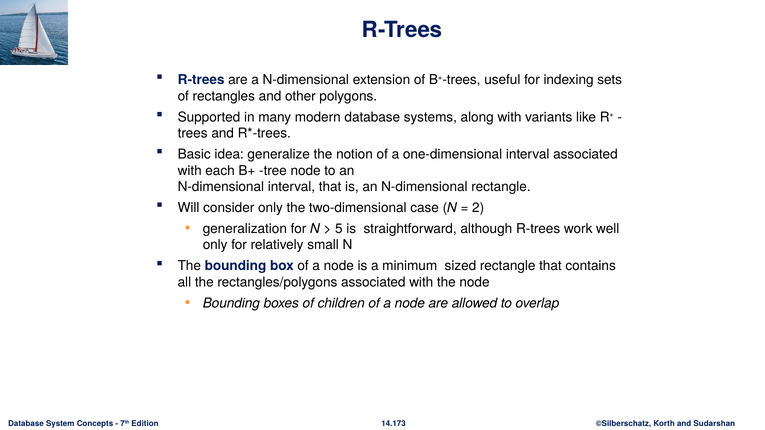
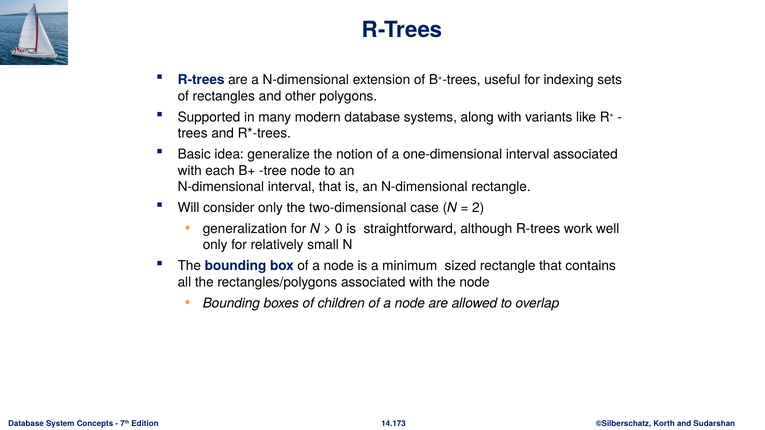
5: 5 -> 0 (339, 229)
